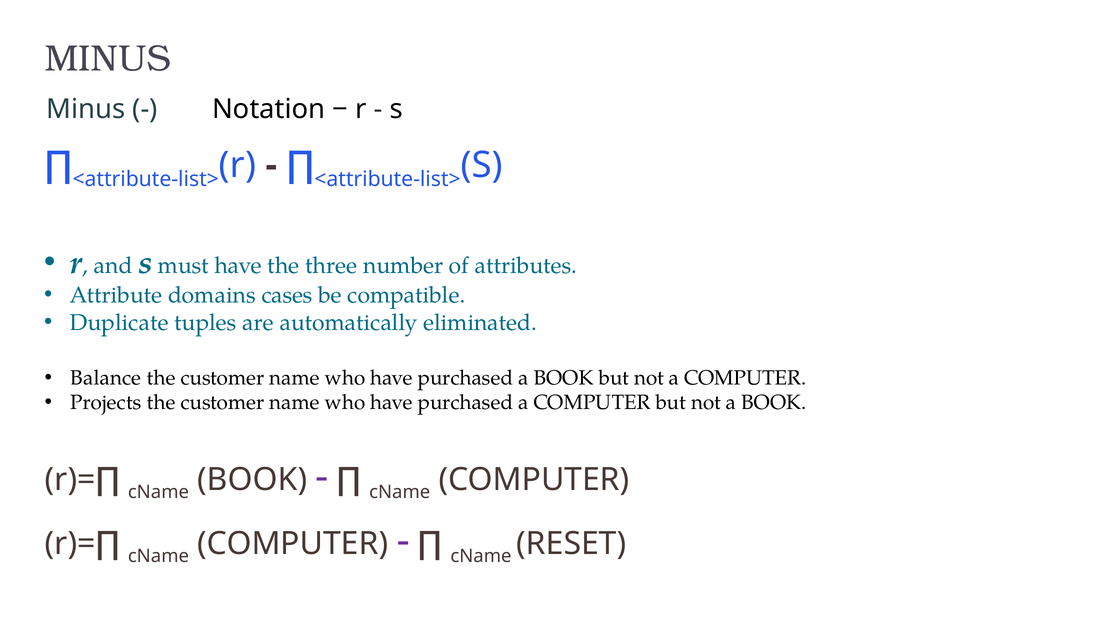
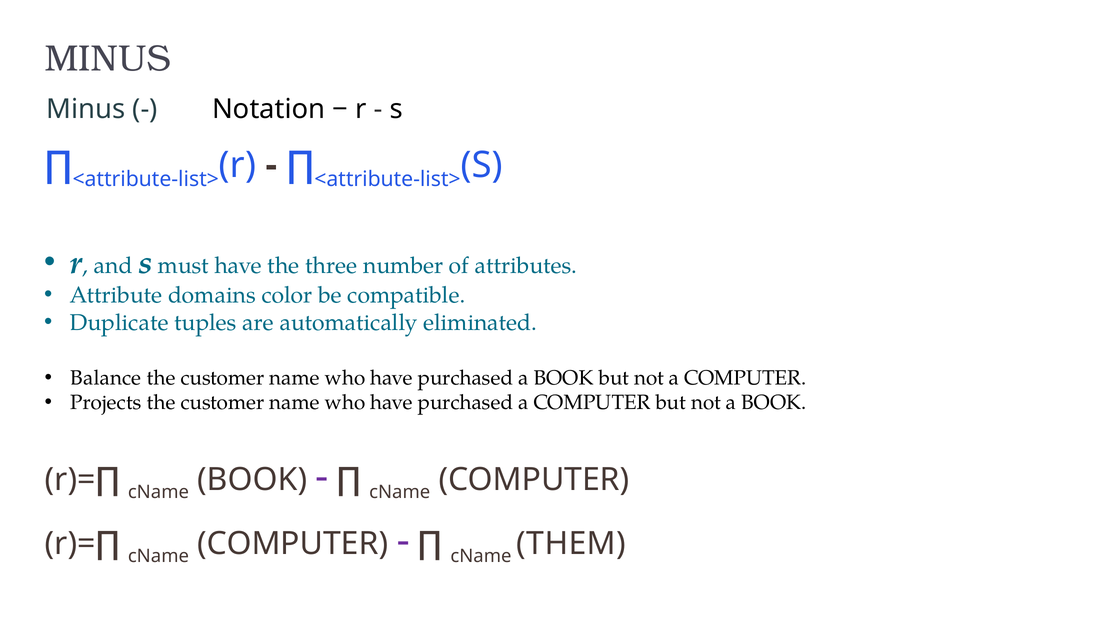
cases: cases -> color (287, 295)
RESET: RESET -> THEM (571, 543)
